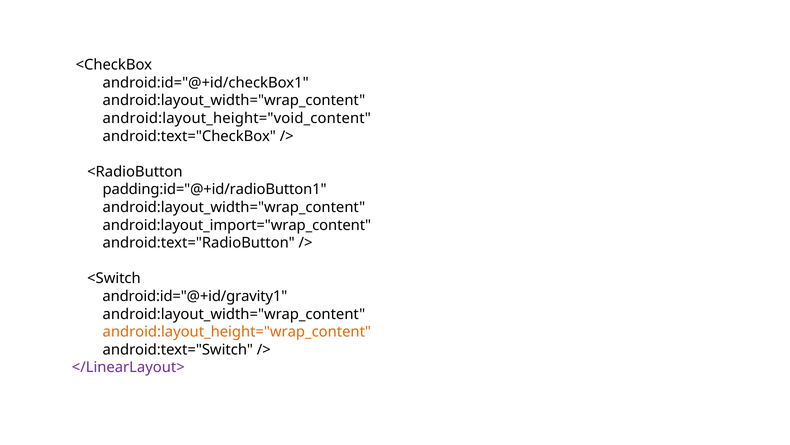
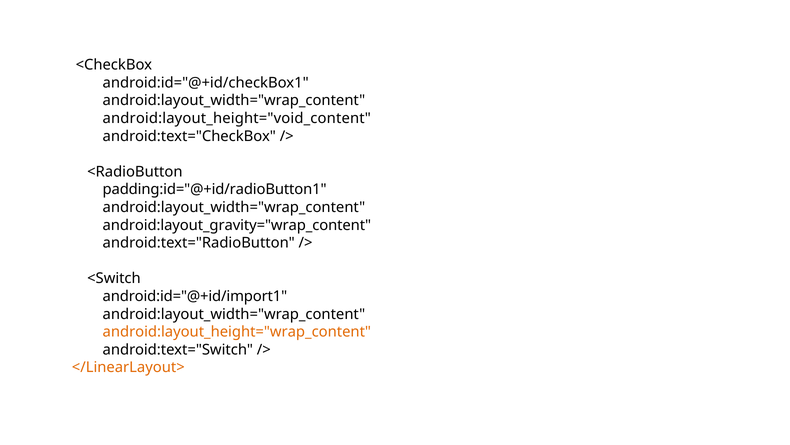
android:layout_import="wrap_content: android:layout_import="wrap_content -> android:layout_gravity="wrap_content (237, 225)
android:id="@+id/gravity1: android:id="@+id/gravity1 -> android:id="@+id/import1 (195, 296)
</LinearLayout> colour: purple -> orange (128, 367)
